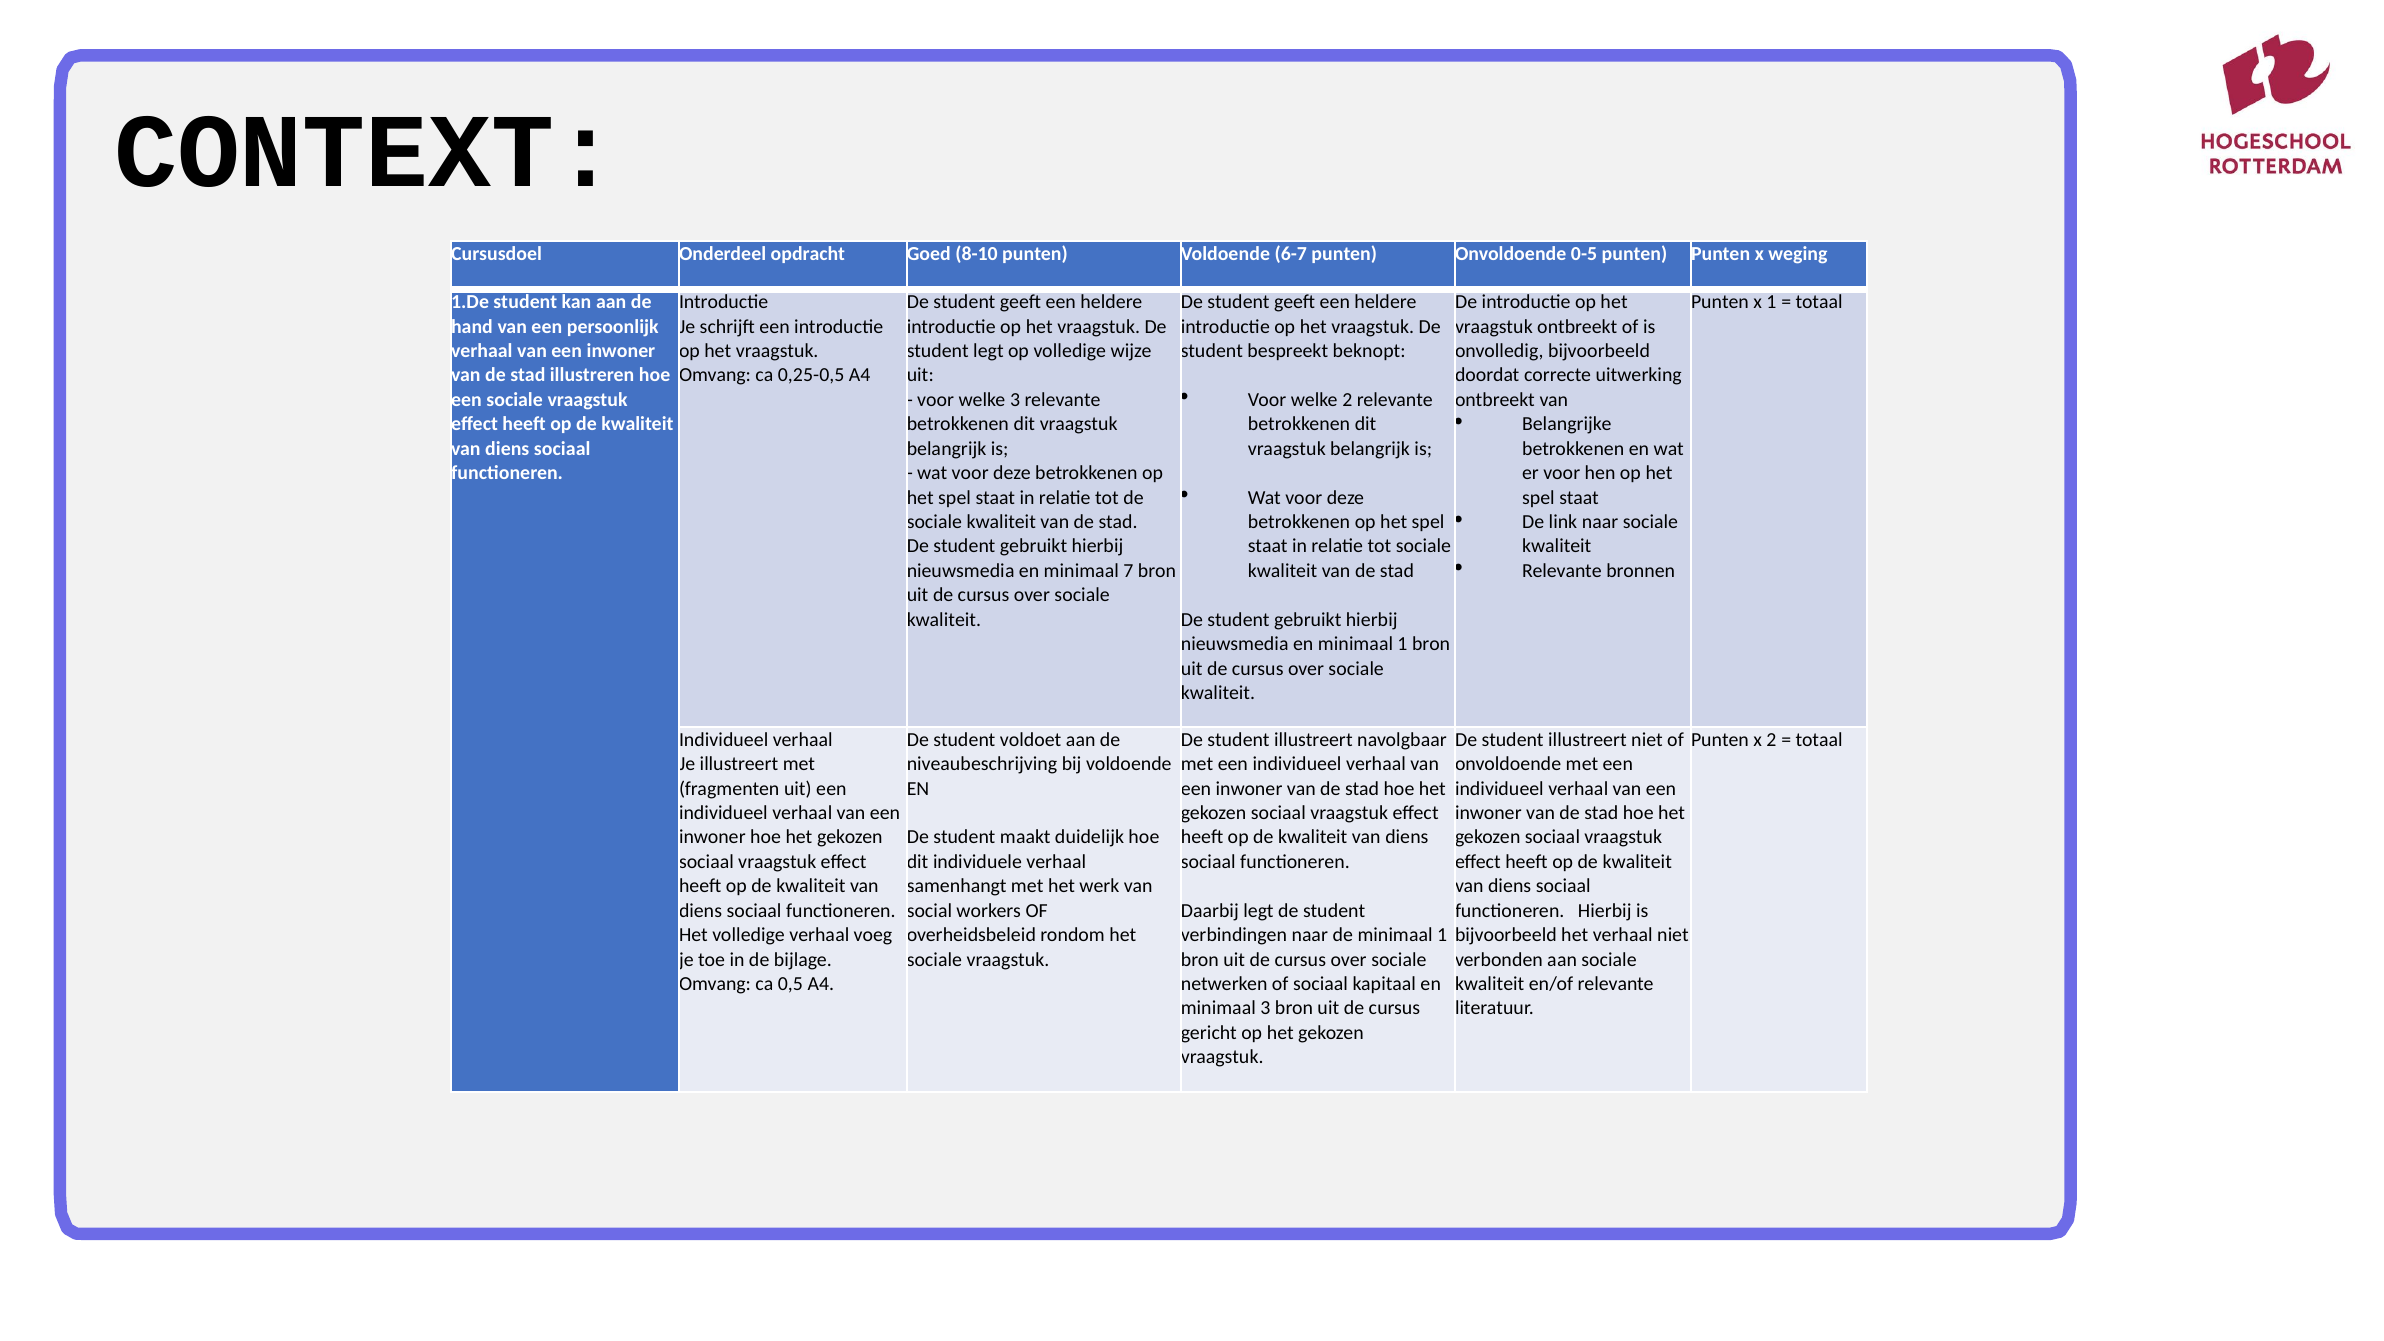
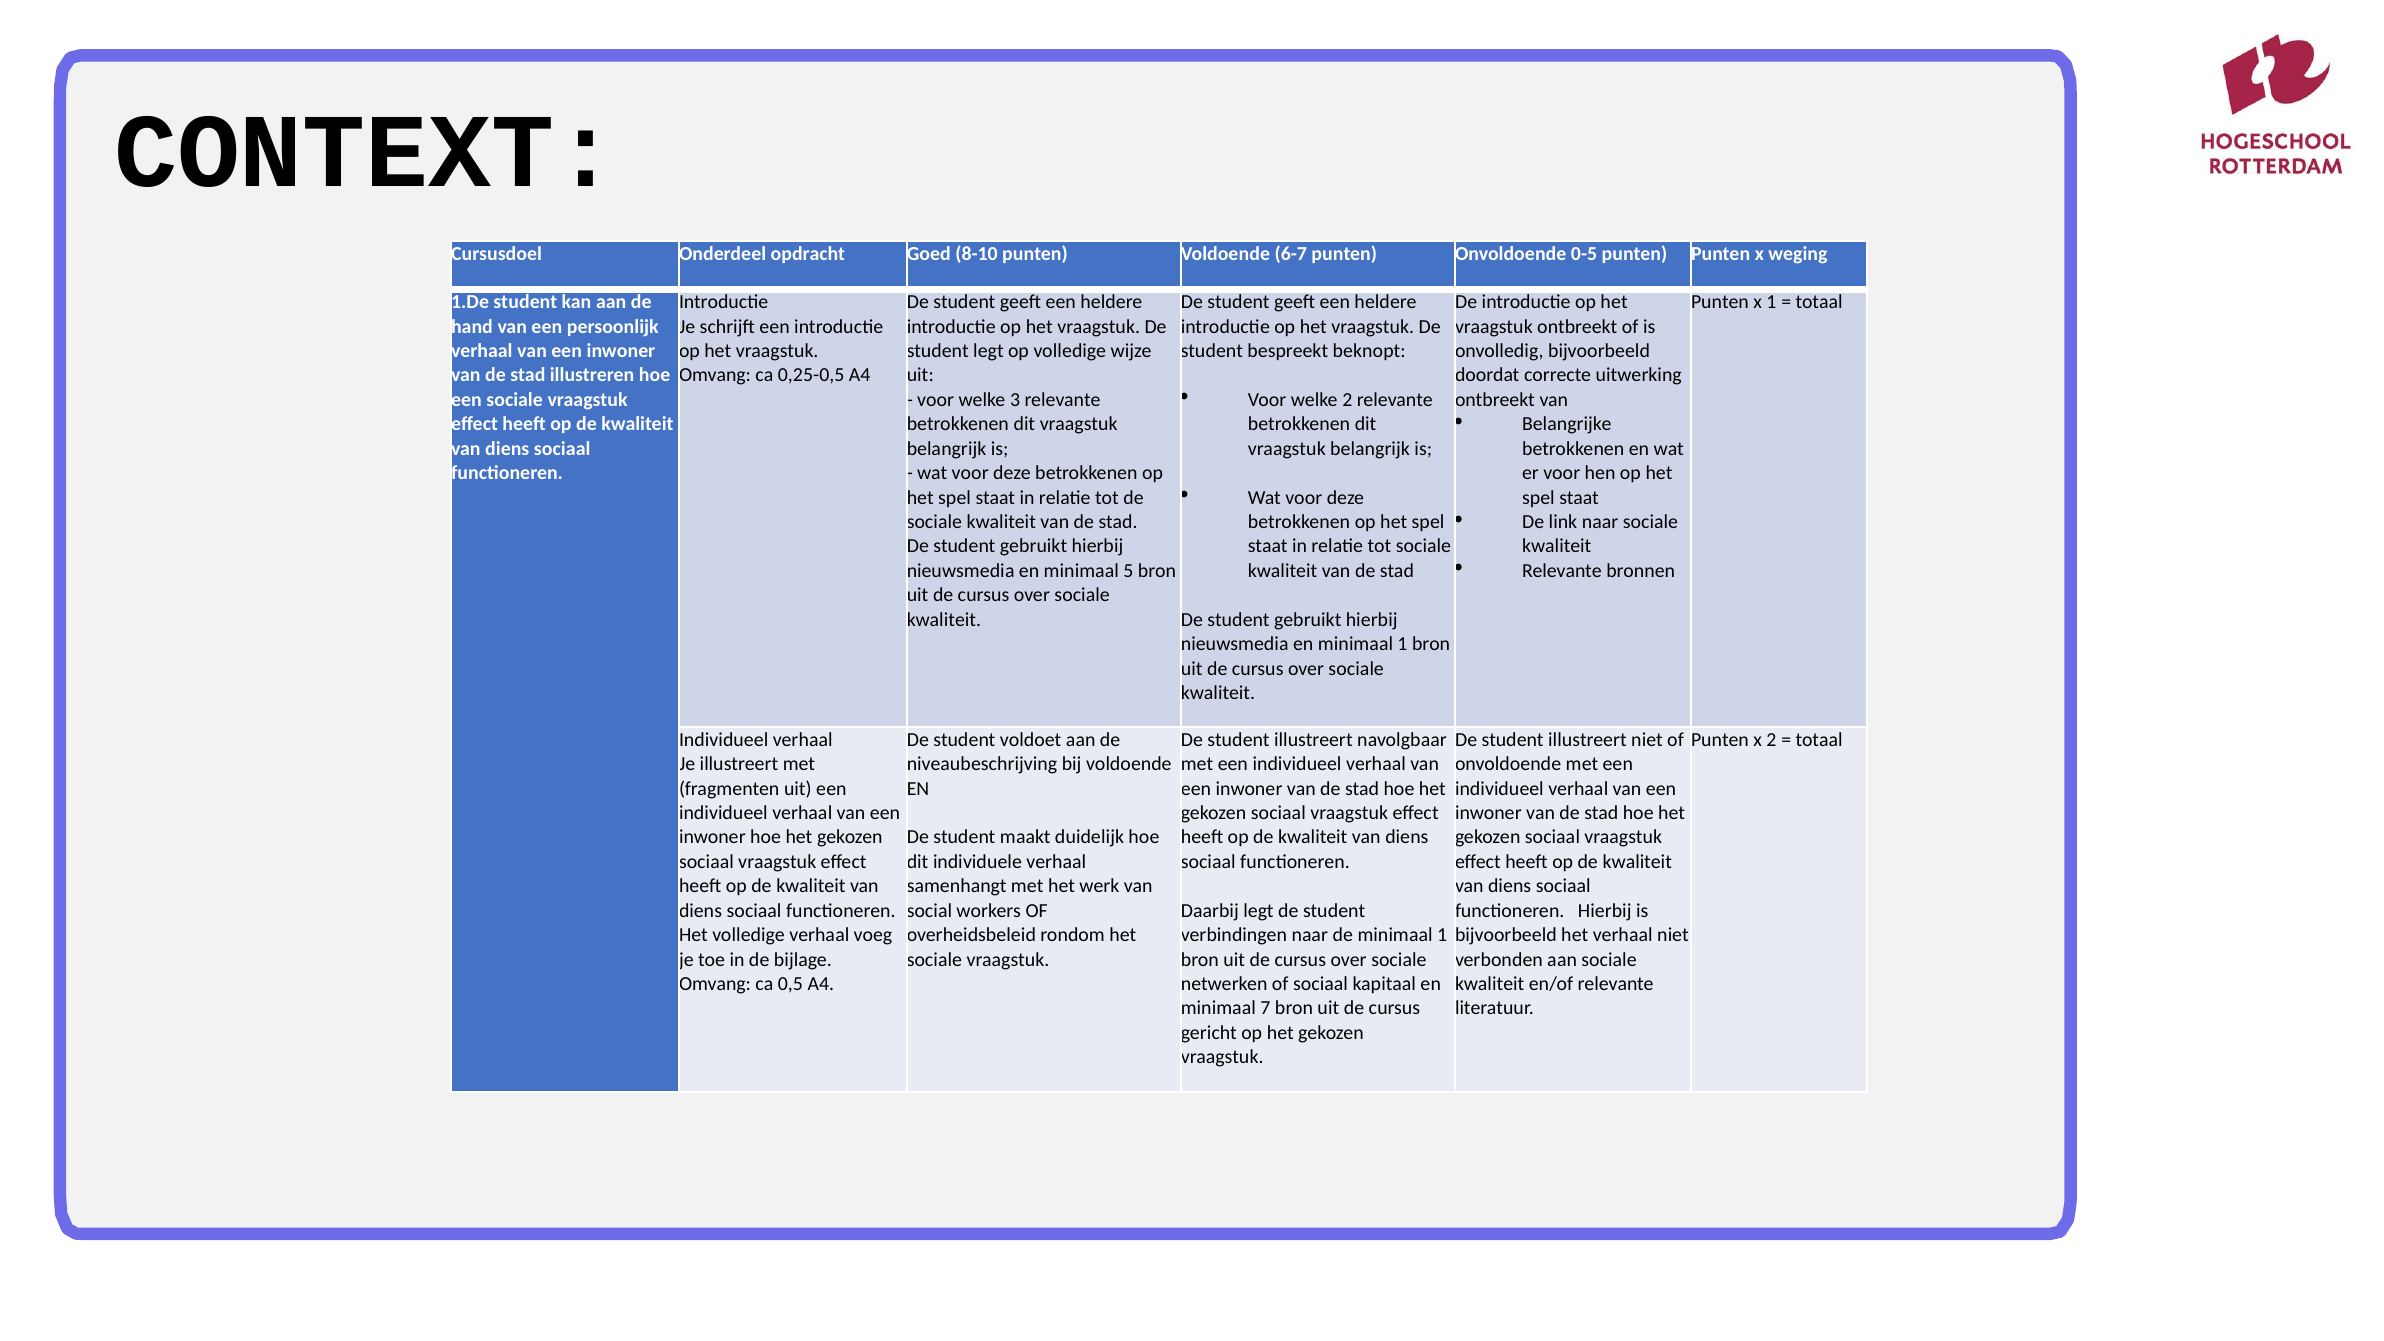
7: 7 -> 5 (1128, 571)
minimaal 3: 3 -> 7 (1265, 1008)
